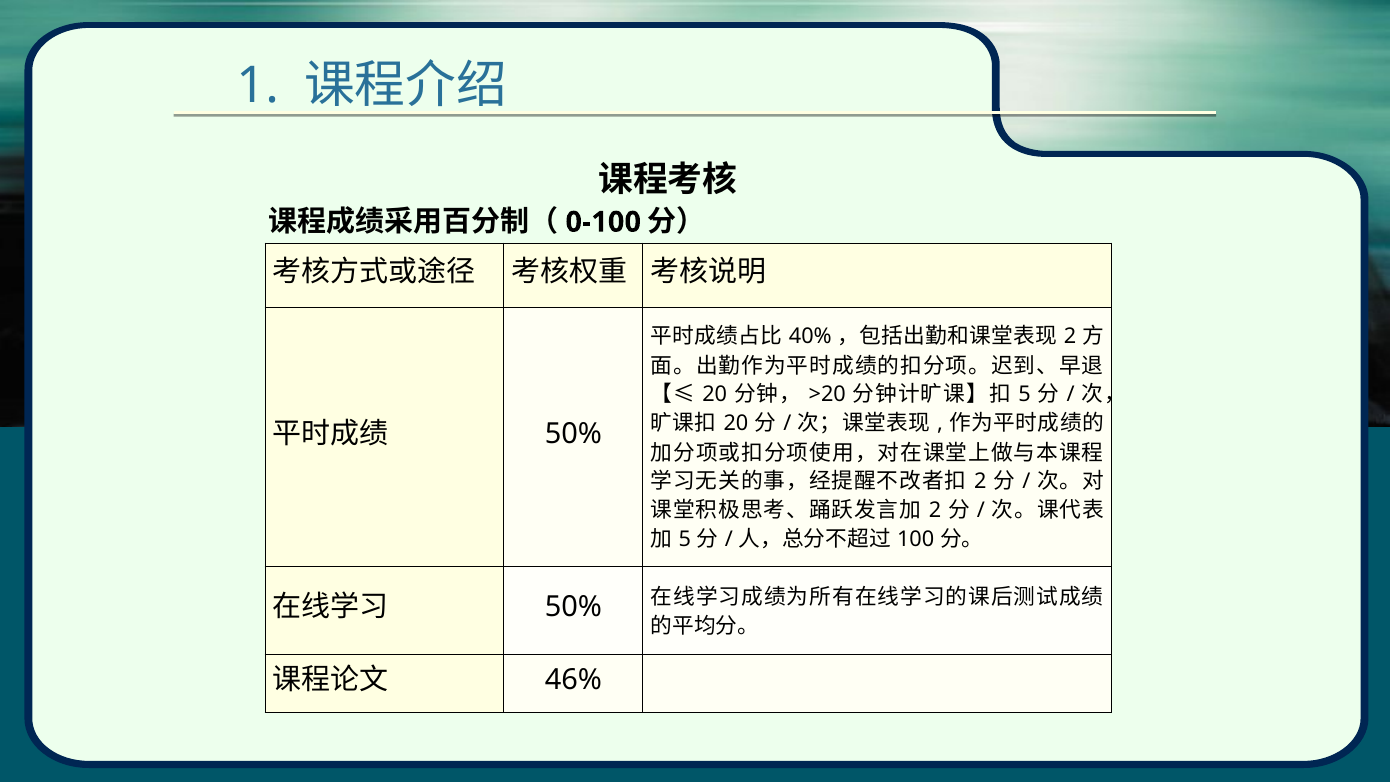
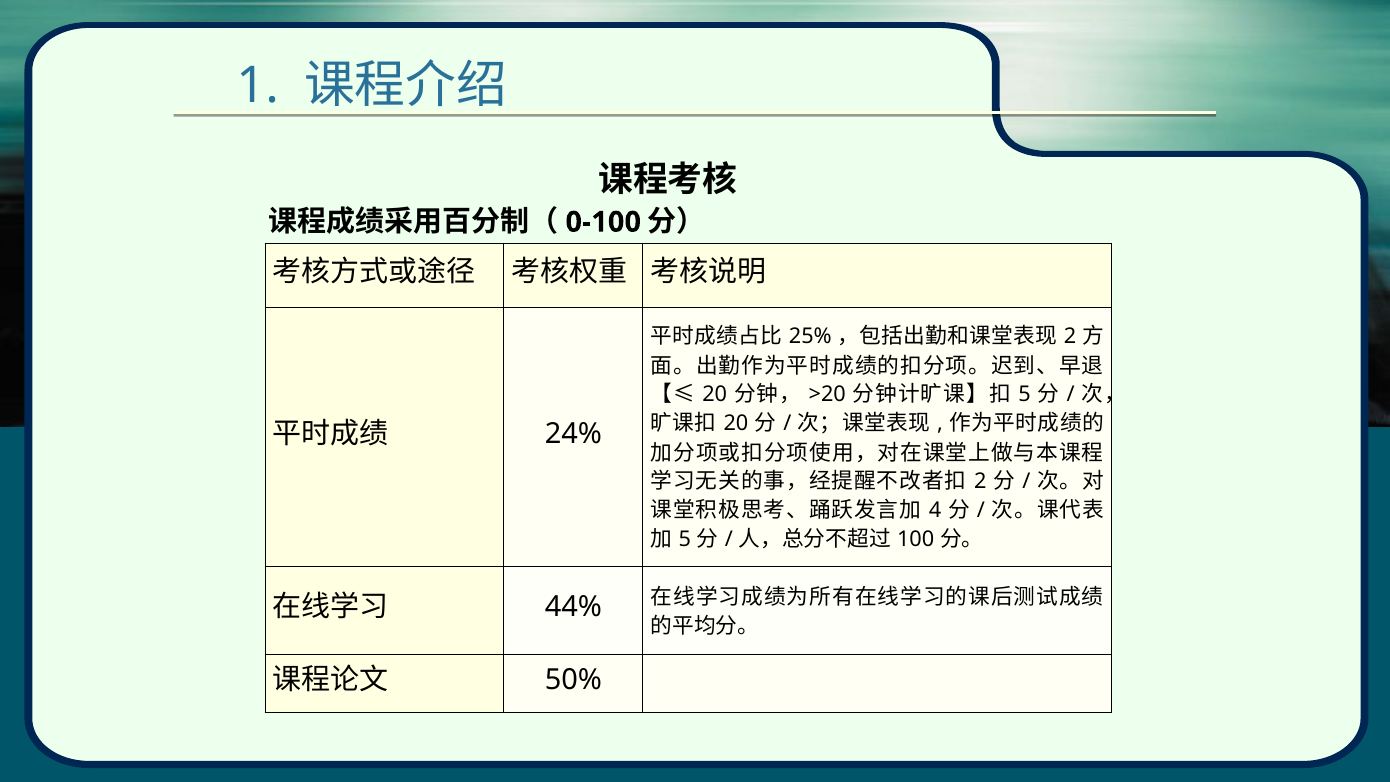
40%: 40% -> 25% (810, 337)
50%: 50% -> 24% (573, 434)
2: 2 -> 4 (935, 511)
50%: 50% -> 44% (573, 607)
46%: 46% -> 50% (573, 680)
